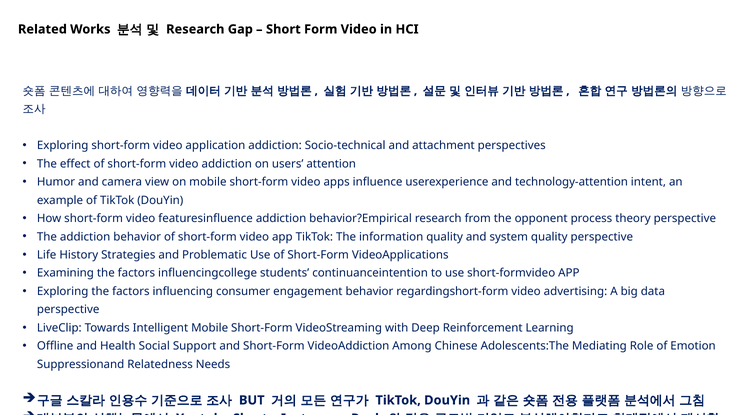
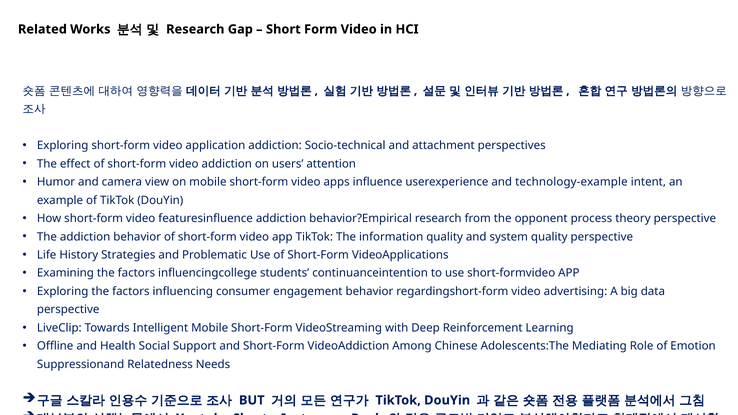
technology-attention: technology-attention -> technology-example (571, 182)
